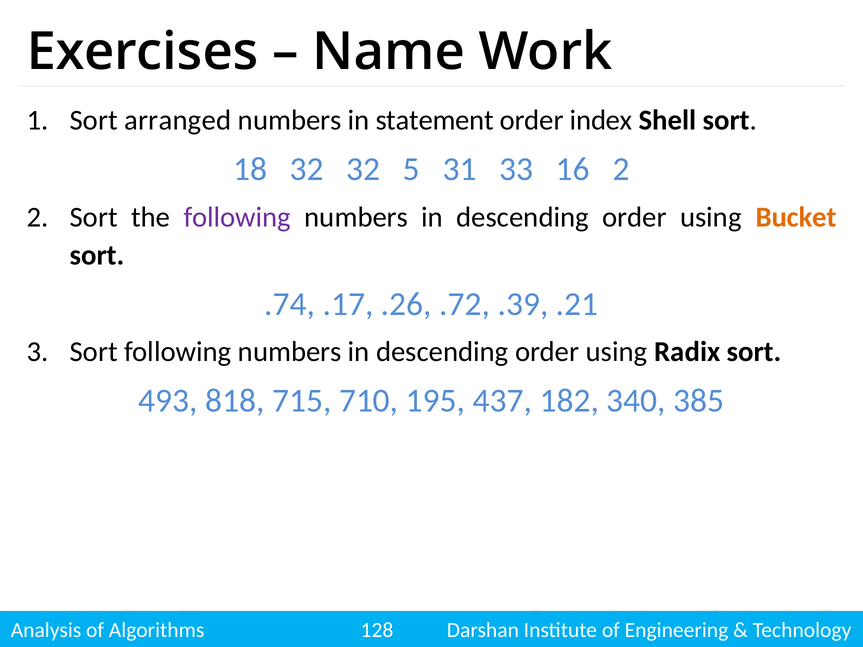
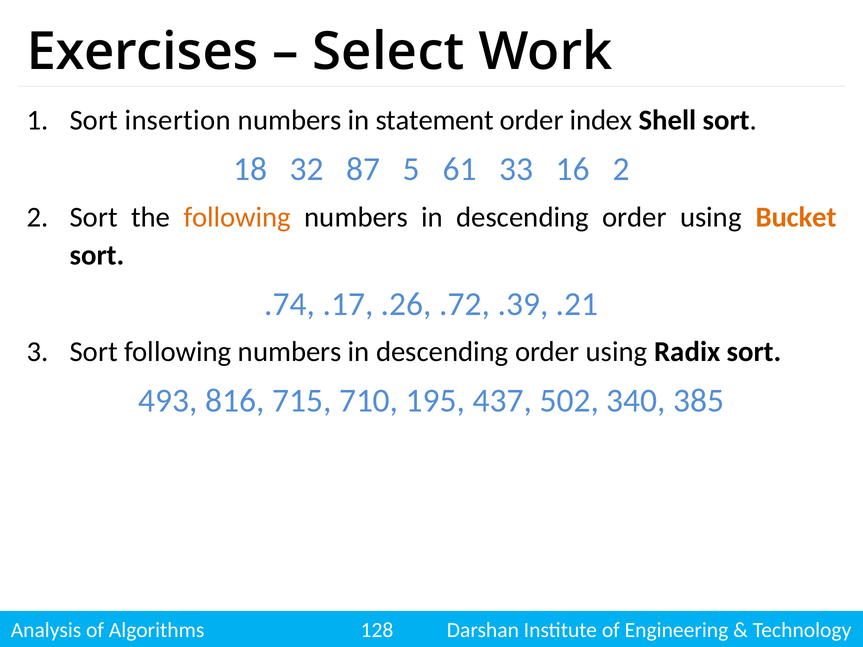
Name: Name -> Select (388, 52)
arranged: arranged -> insertion (178, 121)
32 32: 32 -> 87 (363, 169)
31: 31 -> 61 (460, 169)
following colour: purple -> orange (237, 217)
818: 818 -> 816 (235, 401)
182: 182 -> 502 (569, 401)
